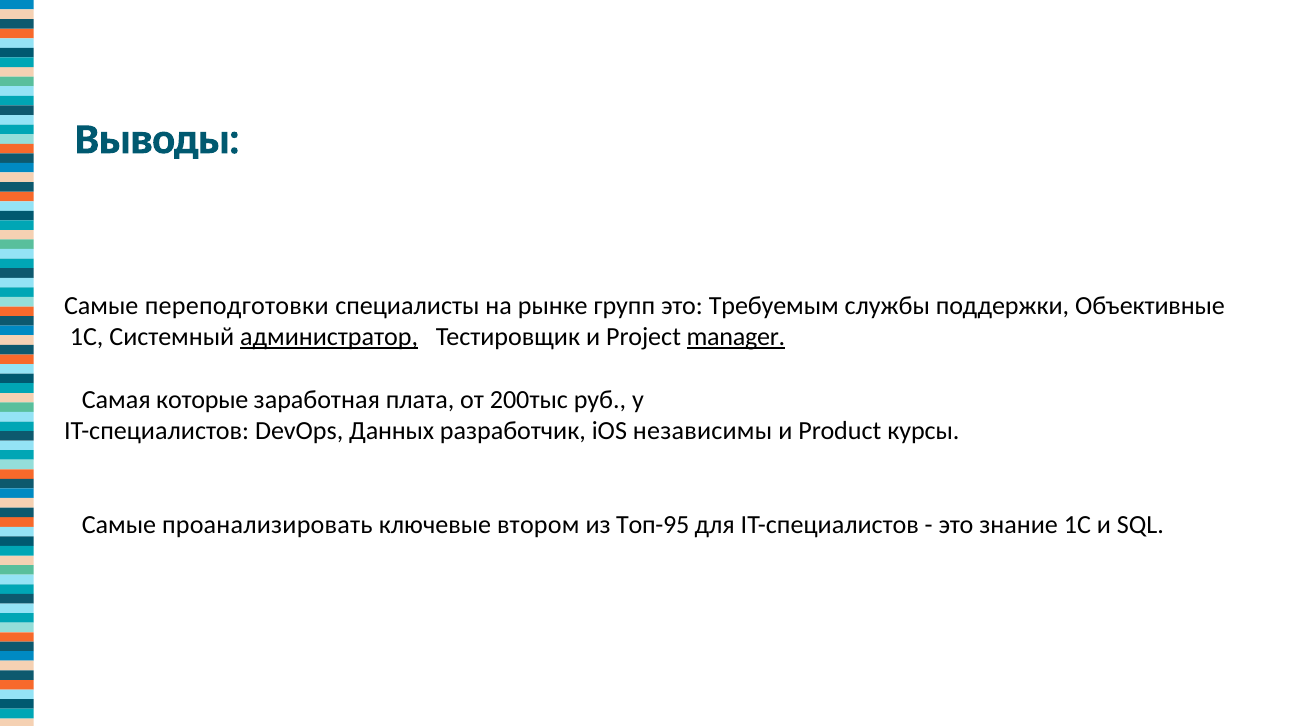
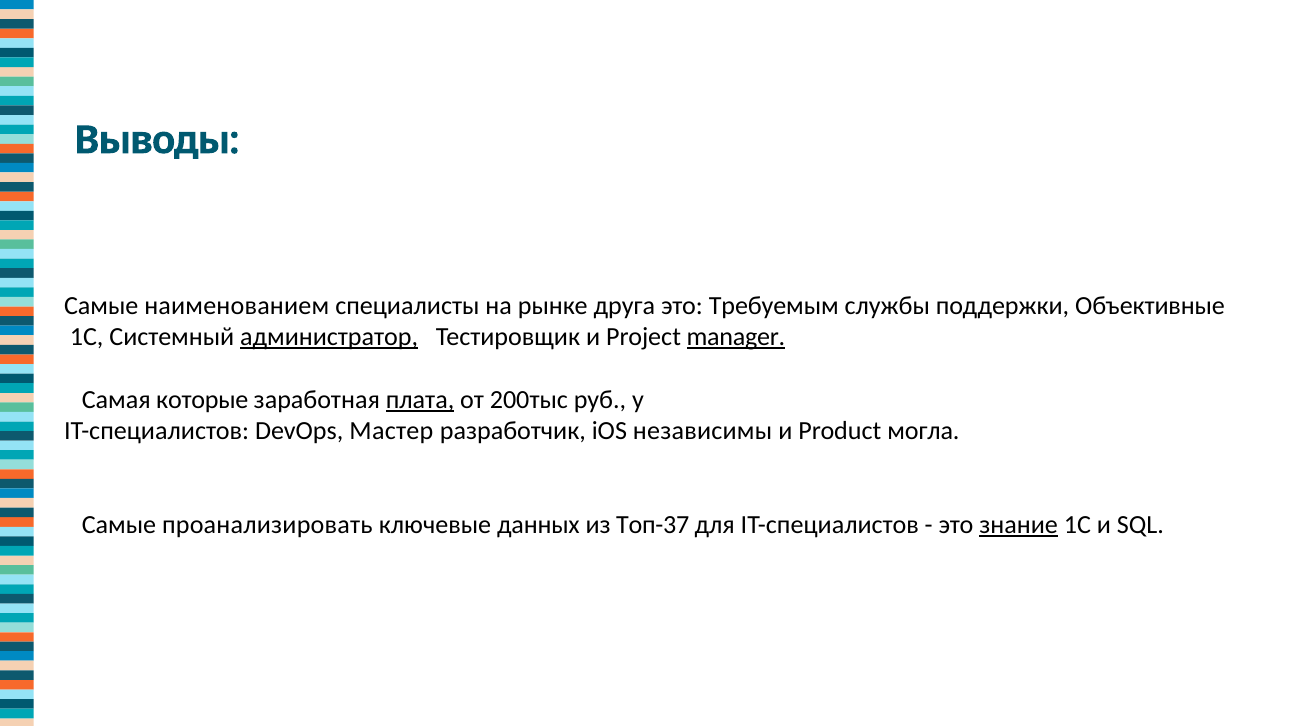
переподготовки: переподготовки -> наименованием (237, 306)
групп: групп -> друга (624, 306)
плата underline: none -> present (420, 400)
Данных: Данных -> Мастер (391, 431)
курсы: курсы -> могла (923, 431)
втором: втором -> данных (538, 525)
Топ-95: Топ-95 -> Топ-37 (653, 525)
знание underline: none -> present (1019, 525)
